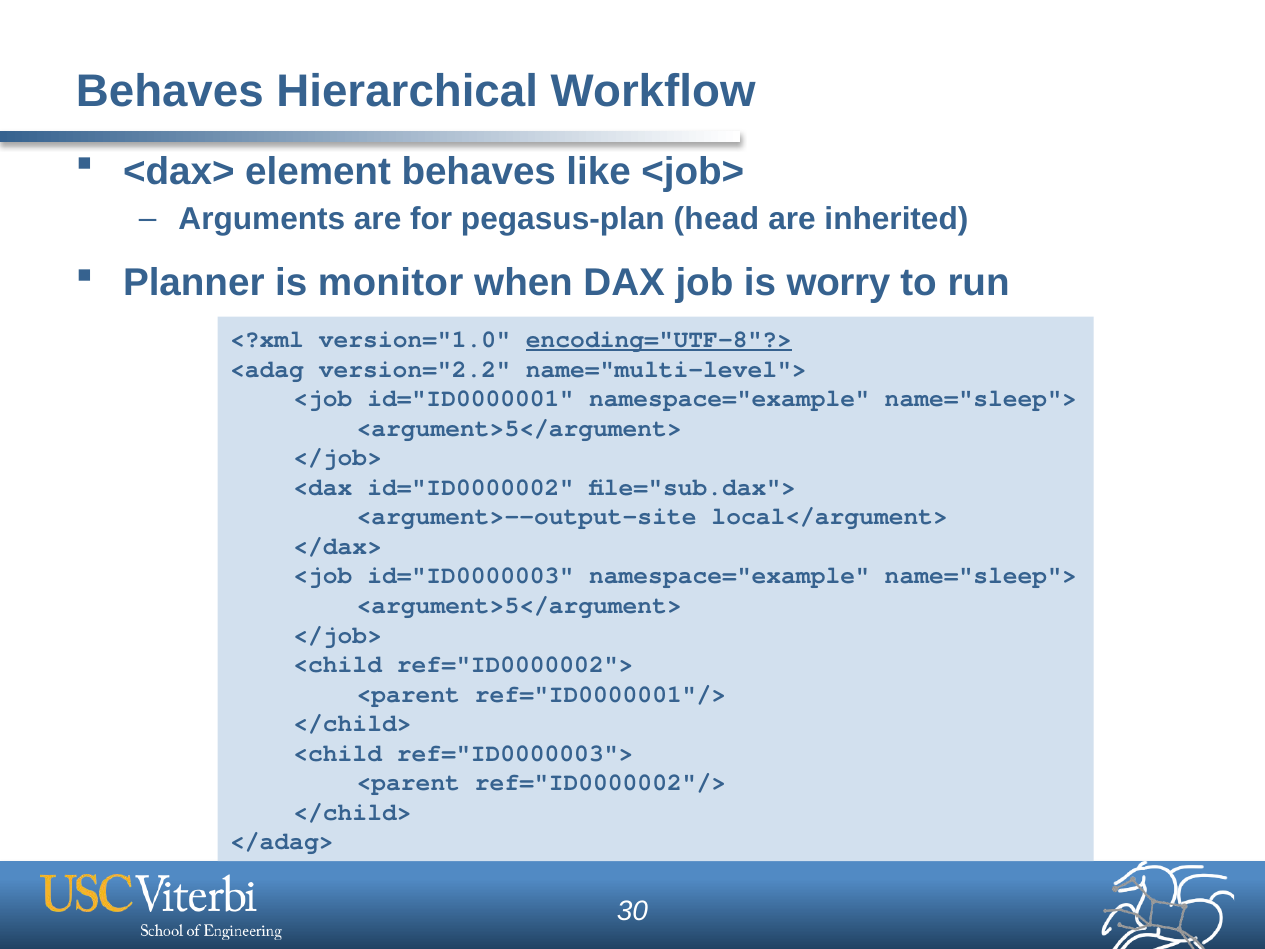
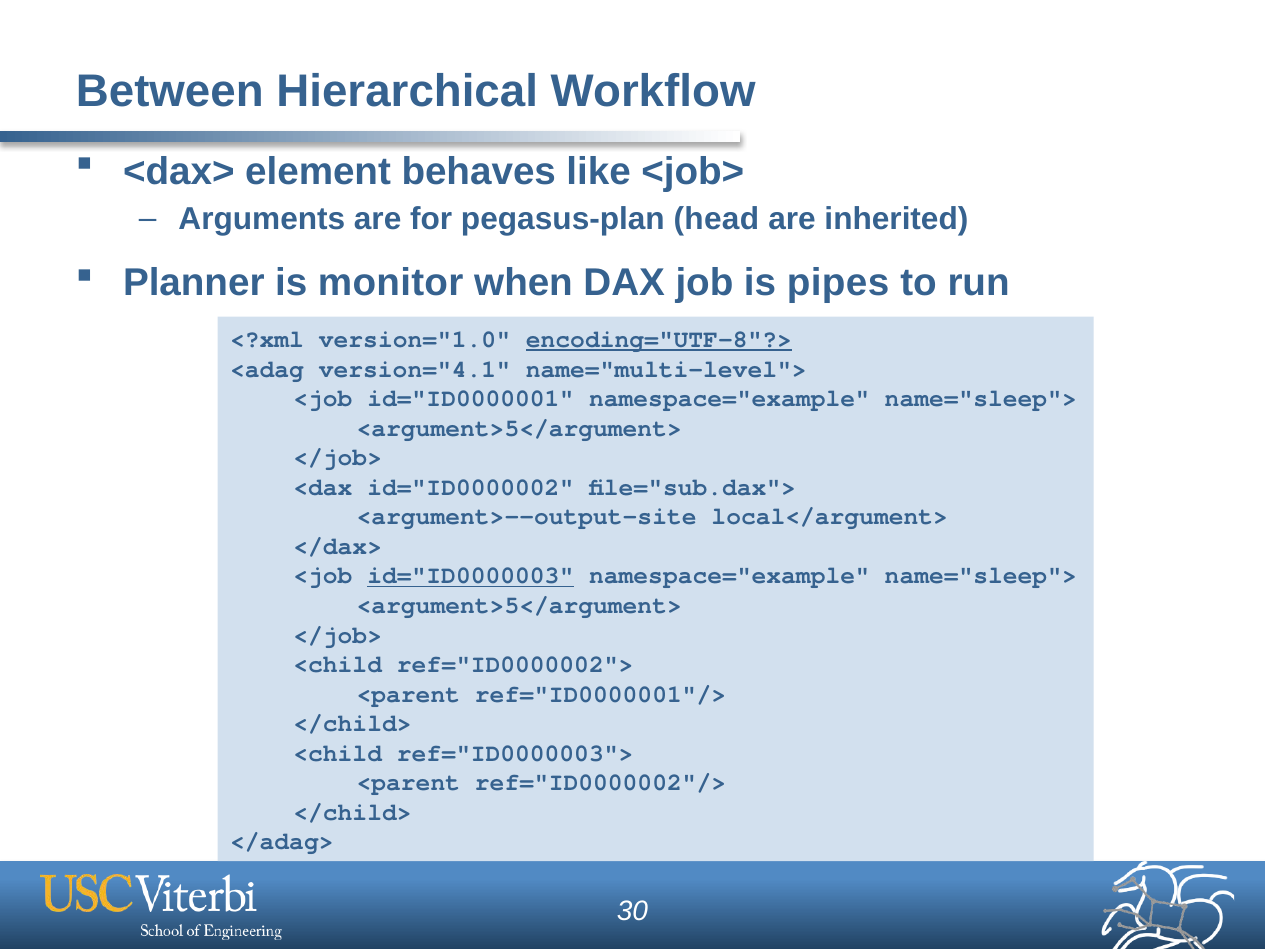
Behaves: Behaves -> Between (170, 91)
worry: worry -> pipes (838, 283)
version="2.2: version="2.2 -> version="4.1 (415, 369)
id="ID0000003 underline: none -> present (471, 576)
